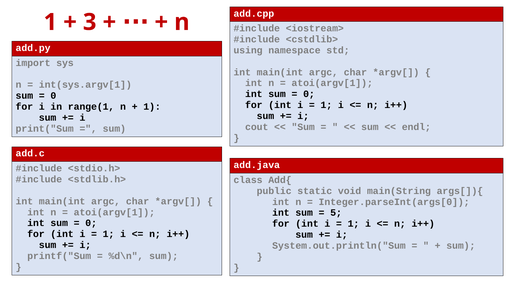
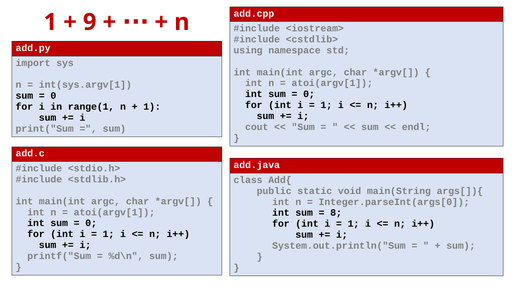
3: 3 -> 9 (90, 22)
5: 5 -> 8 (336, 213)
